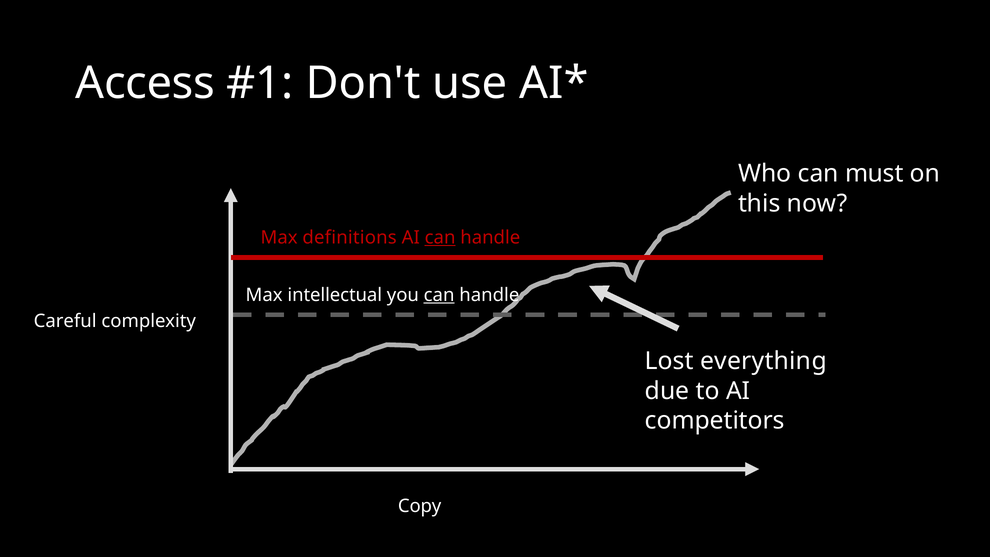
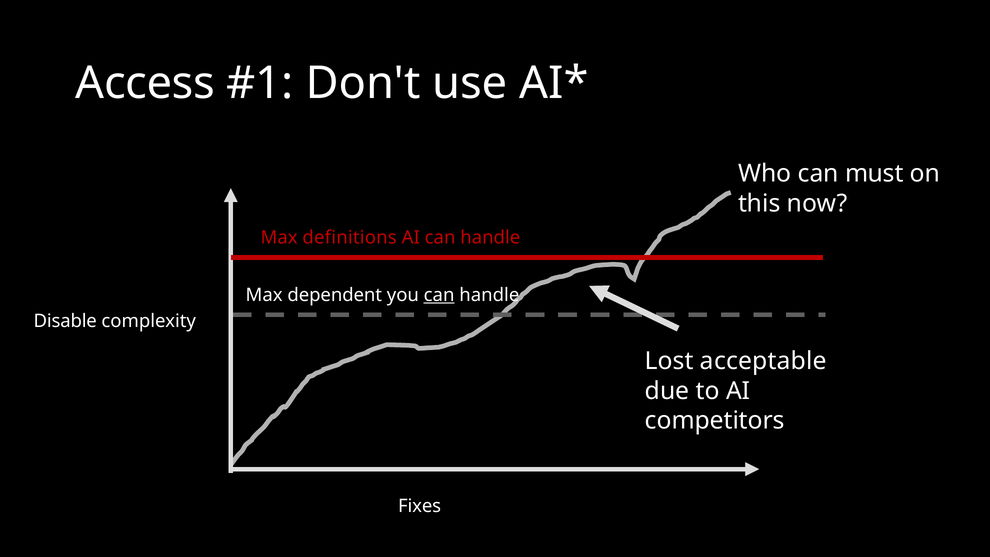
can underline: present -> none (440, 238)
intellectual: intellectual -> dependent (335, 295)
Careful: Careful -> Disable (65, 321)
everything: everything -> acceptable (763, 361)
Copy: Copy -> Fixes (420, 506)
